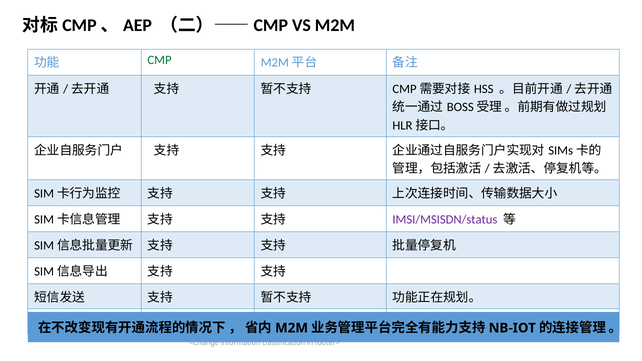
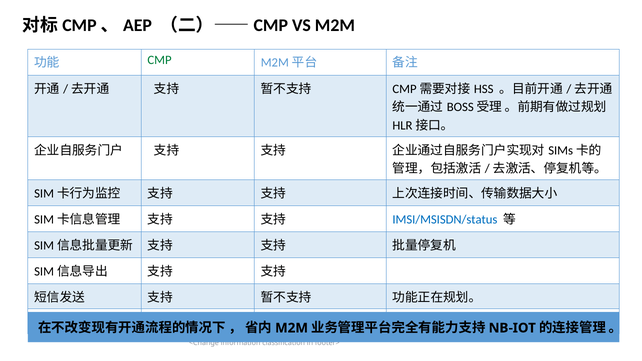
IMSI/MSISDN/status colour: purple -> blue (445, 220)
